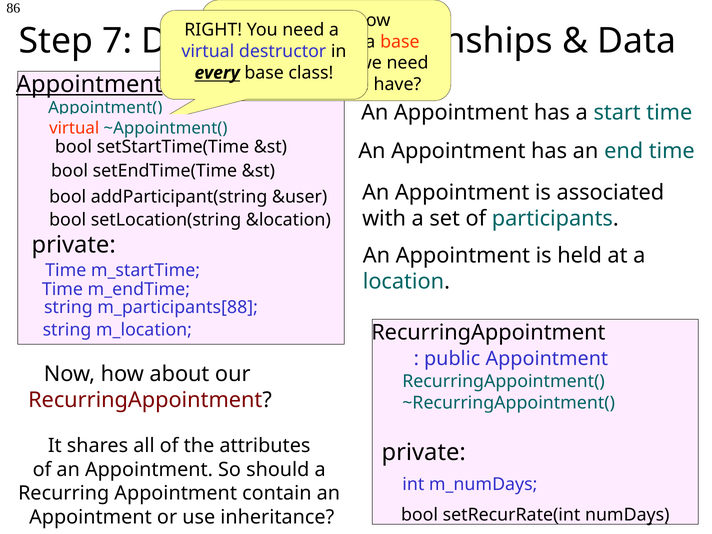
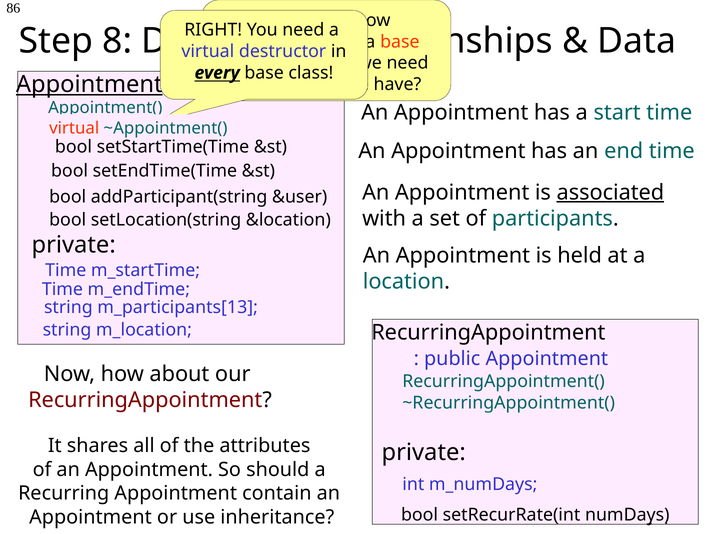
7: 7 -> 8 (117, 41)
associated underline: none -> present (610, 192)
m_participants[88: m_participants[88 -> m_participants[13 (178, 307)
